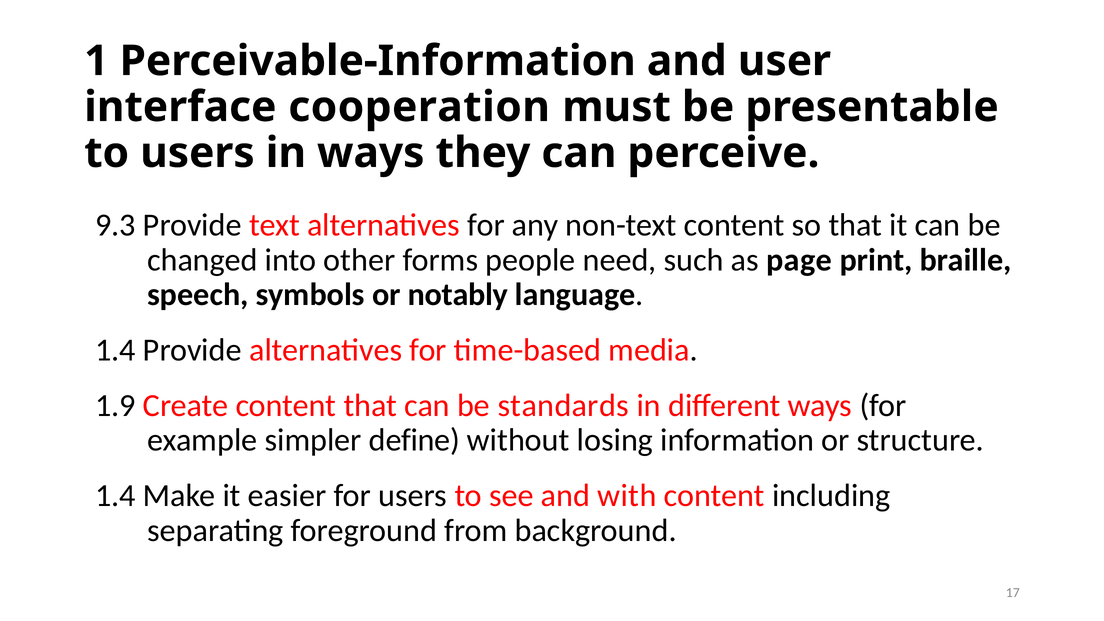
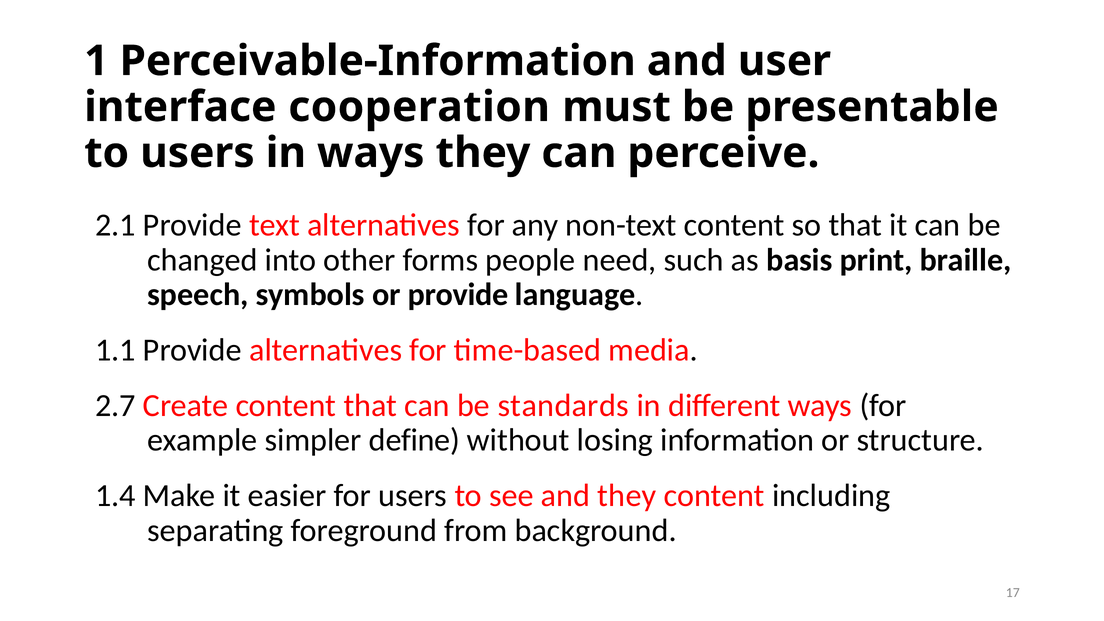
9.3: 9.3 -> 2.1 (115, 225)
page: page -> basis (799, 260)
or notably: notably -> provide (458, 295)
1.4: 1.4 -> 1.1 (115, 350)
1.9: 1.9 -> 2.7 (115, 406)
and with: with -> they (627, 496)
